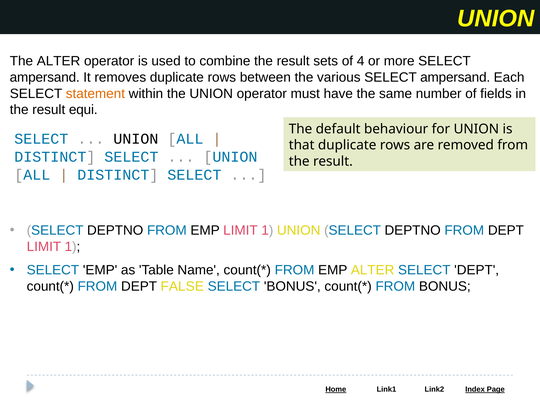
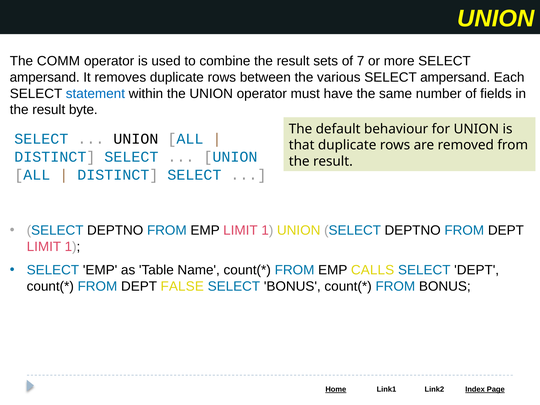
The ALTER: ALTER -> COMM (58, 61)
4: 4 -> 7 (361, 61)
statement colour: orange -> blue (95, 94)
equi: equi -> byte (83, 110)
EMP ALTER: ALTER -> CALLS (373, 270)
